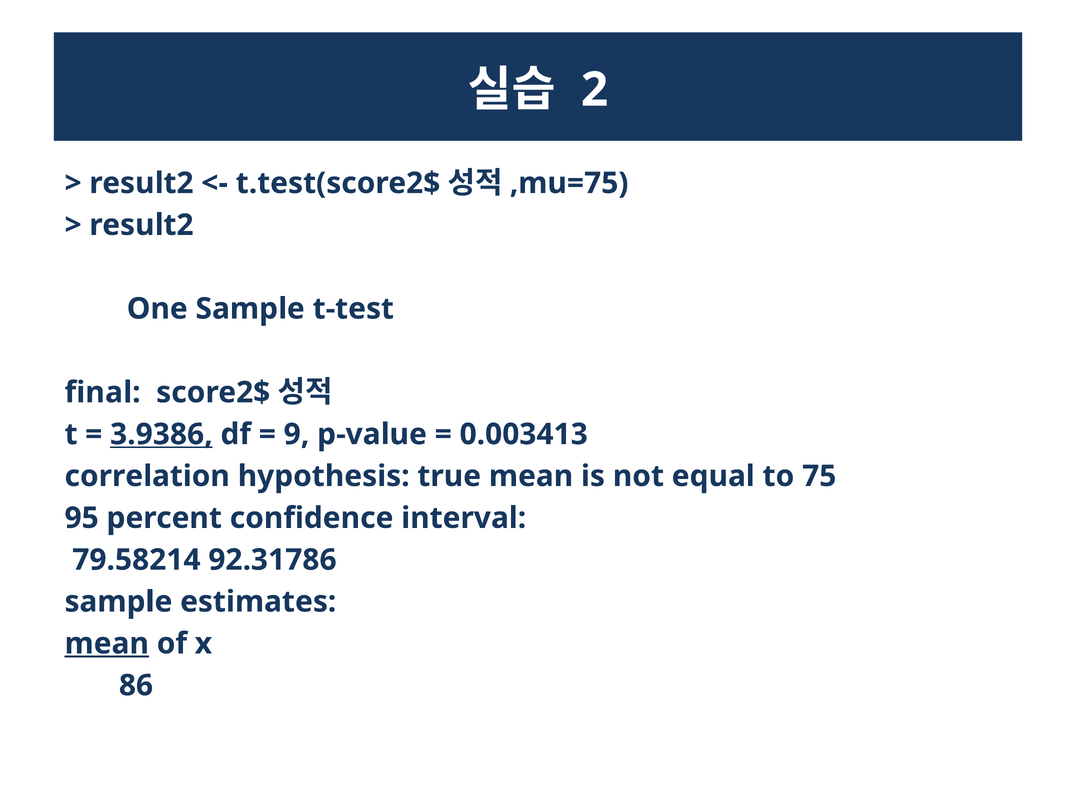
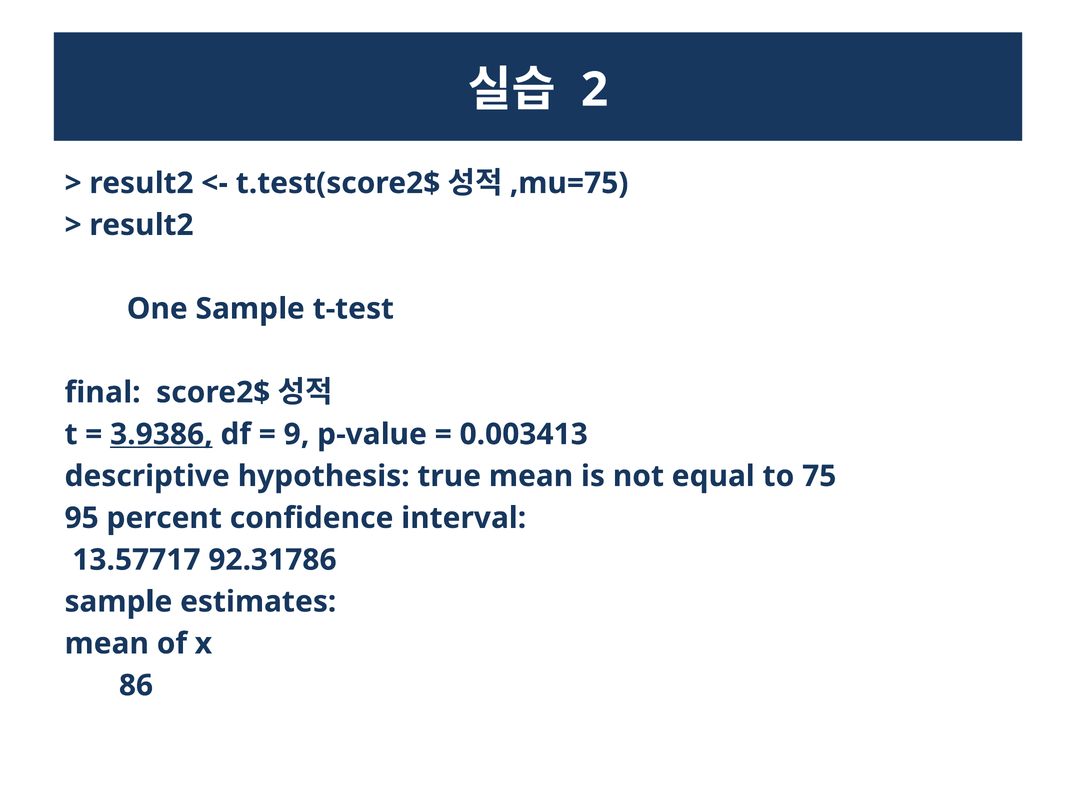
correlation: correlation -> descriptive (147, 476)
79.58214: 79.58214 -> 13.57717 (136, 560)
mean underline: present -> none (107, 644)
